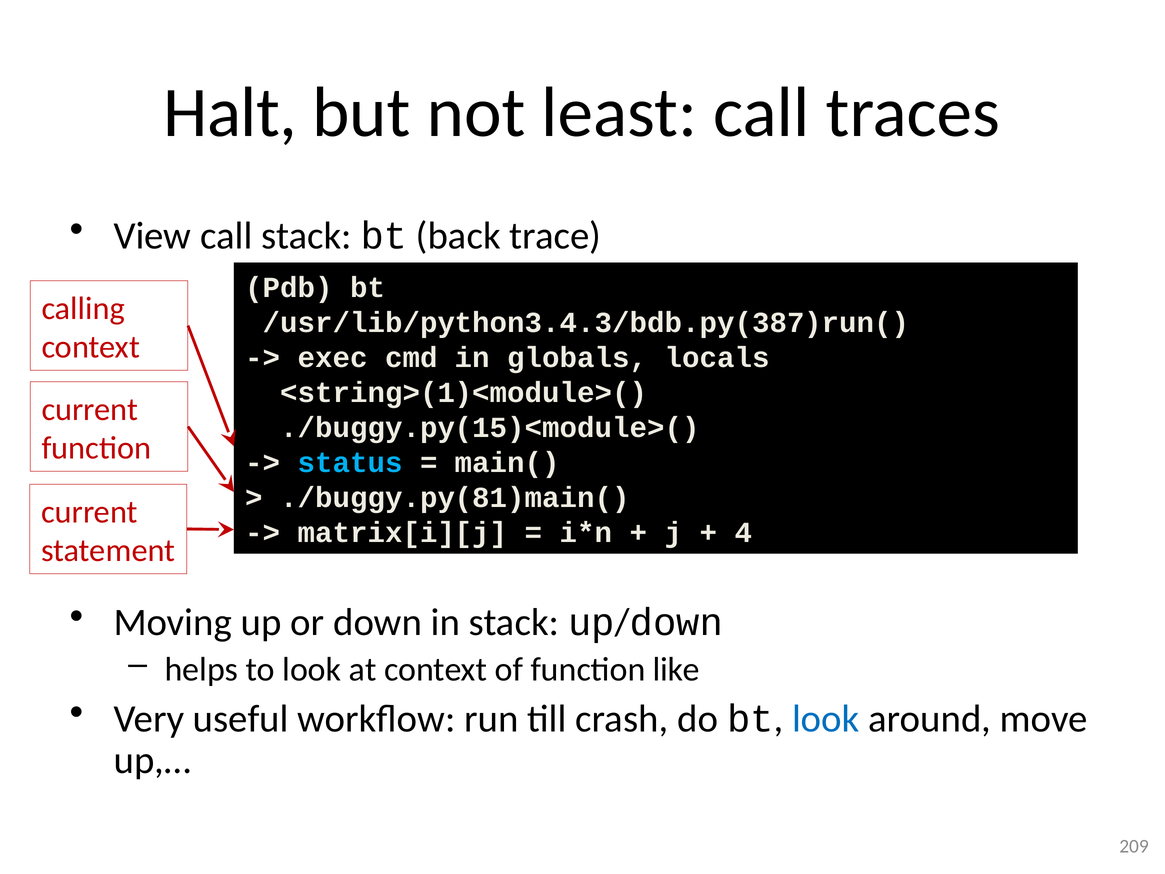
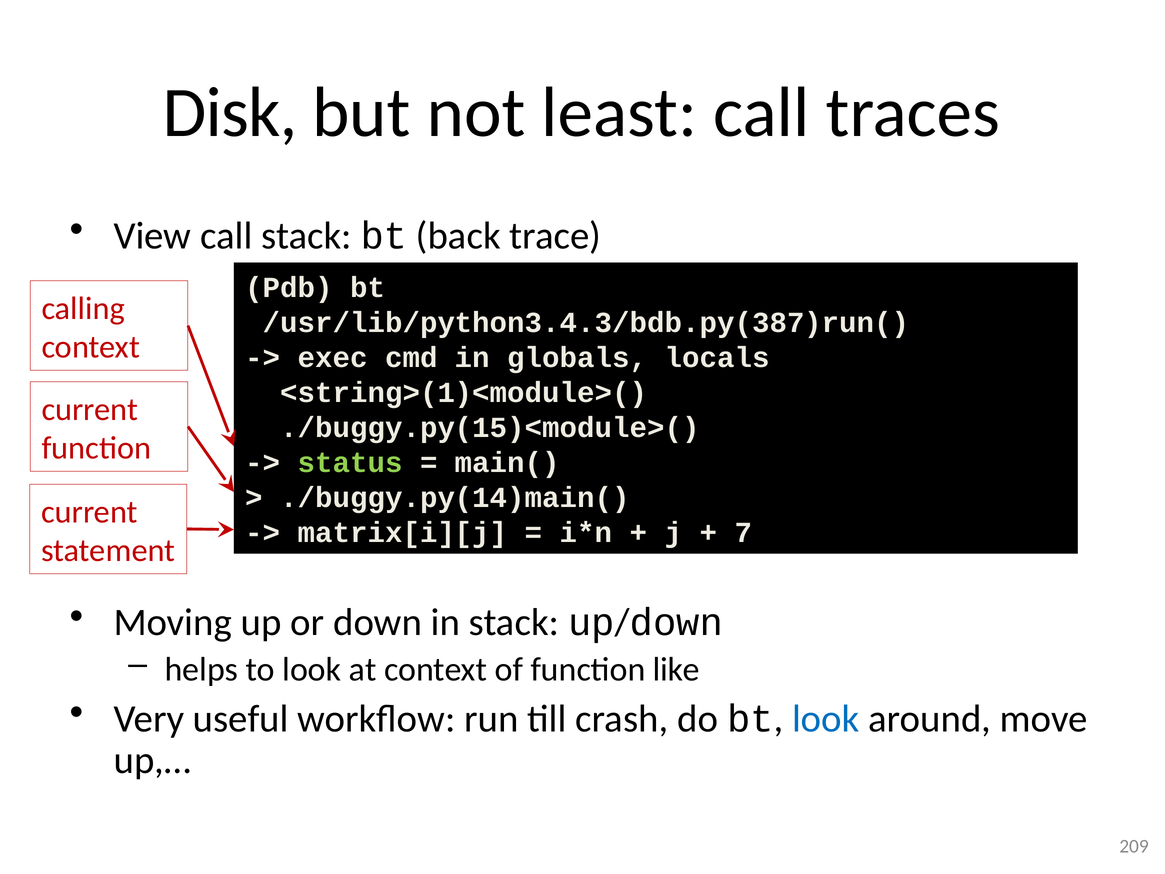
Halt: Halt -> Disk (230, 113)
status colour: light blue -> light green (350, 463)
./buggy.py(81)main(: ./buggy.py(81)main( -> ./buggy.py(14)main( (455, 497)
4: 4 -> 7 (743, 532)
